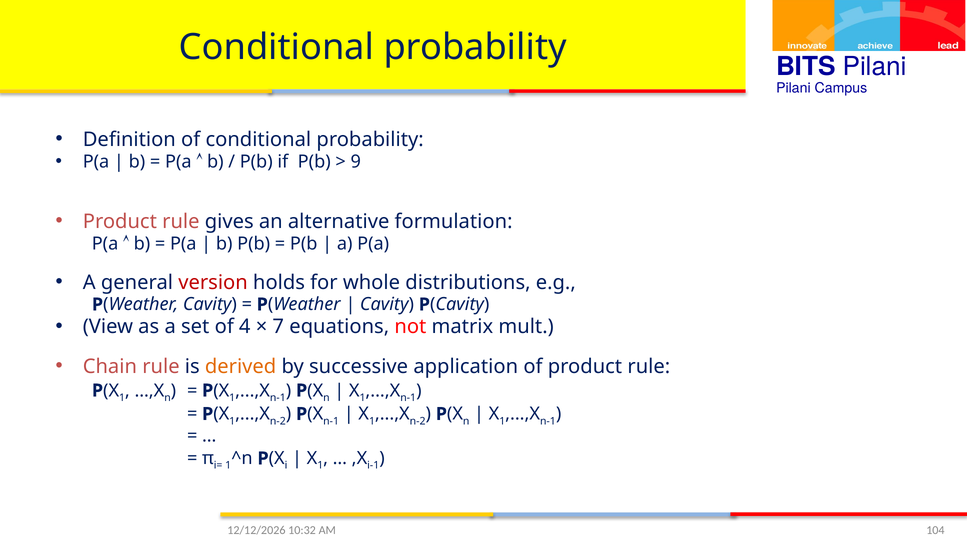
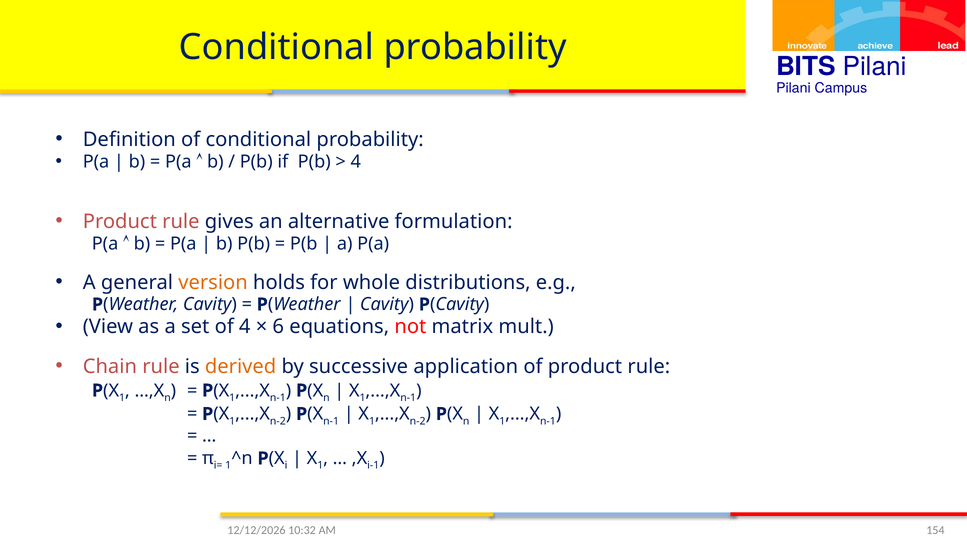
9: 9 -> 4 (356, 162)
version colour: red -> orange (213, 282)
7: 7 -> 6 (278, 327)
104: 104 -> 154 (935, 530)
